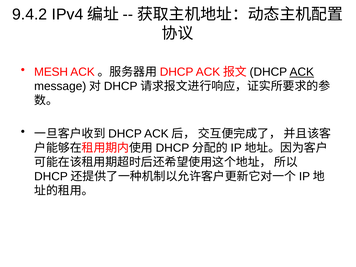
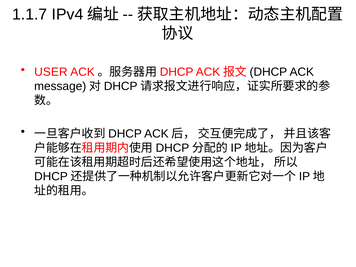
9.4.2: 9.4.2 -> 1.1.7 (30, 15)
MESH: MESH -> USER (51, 72)
ACK underline: present -> none (302, 72)
